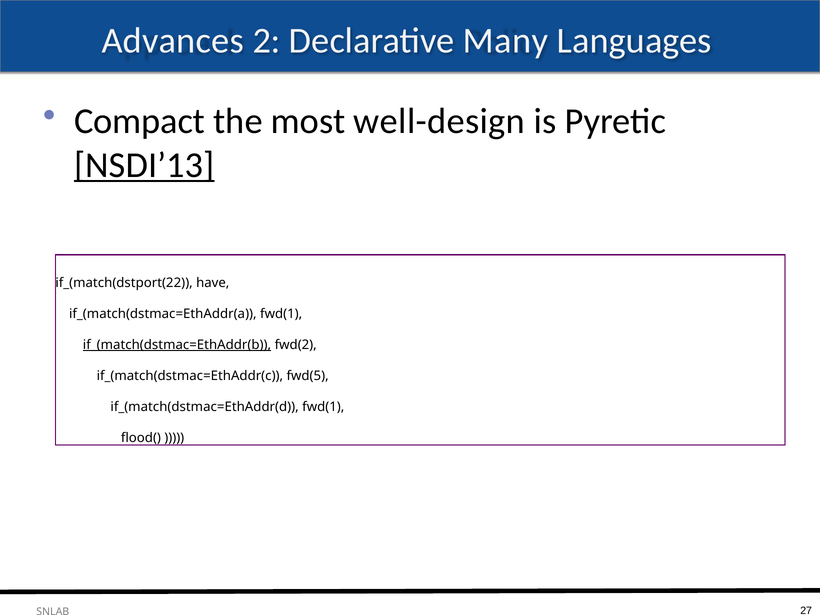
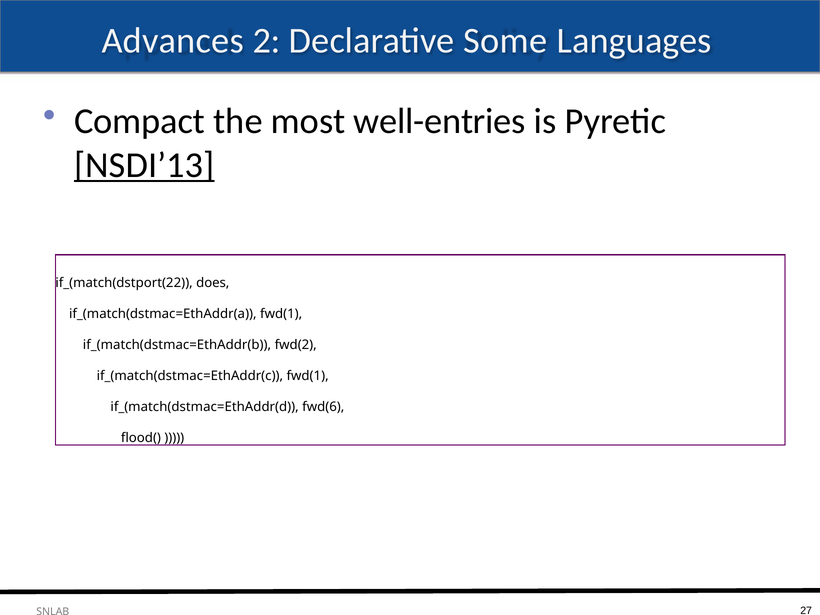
Many: Many -> Some (505, 41)
well-design: well-design -> well-entries (440, 121)
have: have -> does (213, 283)
if_(match(dstmac=EthAddr(b underline: present -> none (177, 345)
if_(match(dstmac=EthAddr(c fwd(5: fwd(5 -> fwd(1 (308, 376)
if_(match(dstmac=EthAddr(d fwd(1: fwd(1 -> fwd(6 (323, 407)
